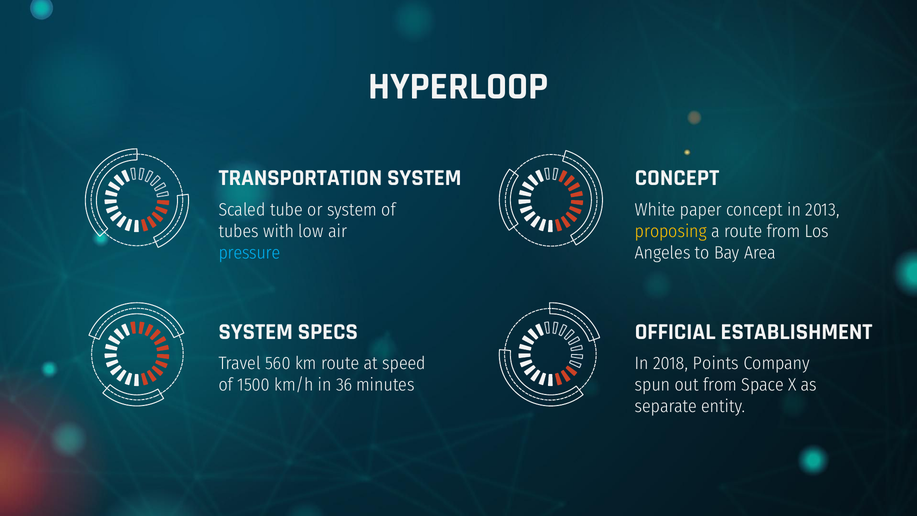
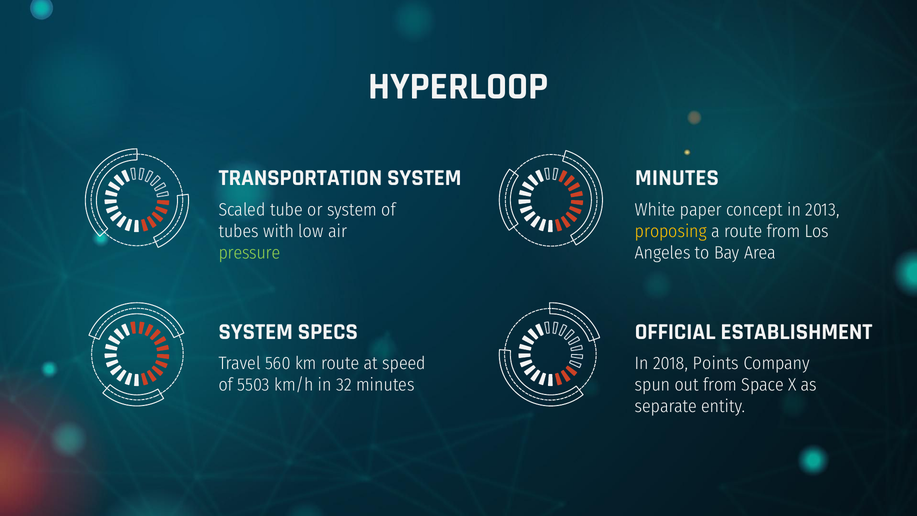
CONCEPT: CONCEPT -> MINUTES (677, 178)
pressure colour: light blue -> light green (250, 253)
1500: 1500 -> 5503 (254, 385)
36: 36 -> 32 (344, 385)
